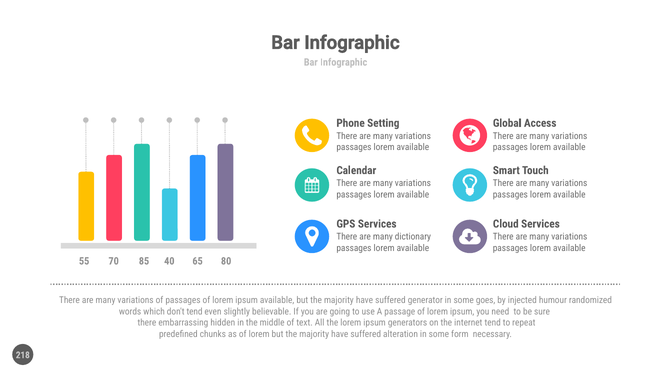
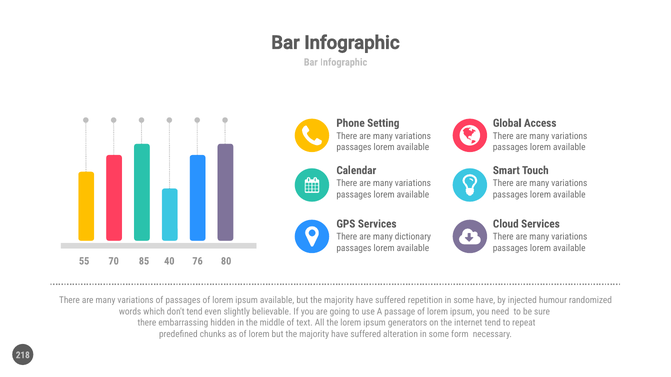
65: 65 -> 76 (198, 261)
generator: generator -> repetition (425, 301)
some goes: goes -> have (486, 301)
